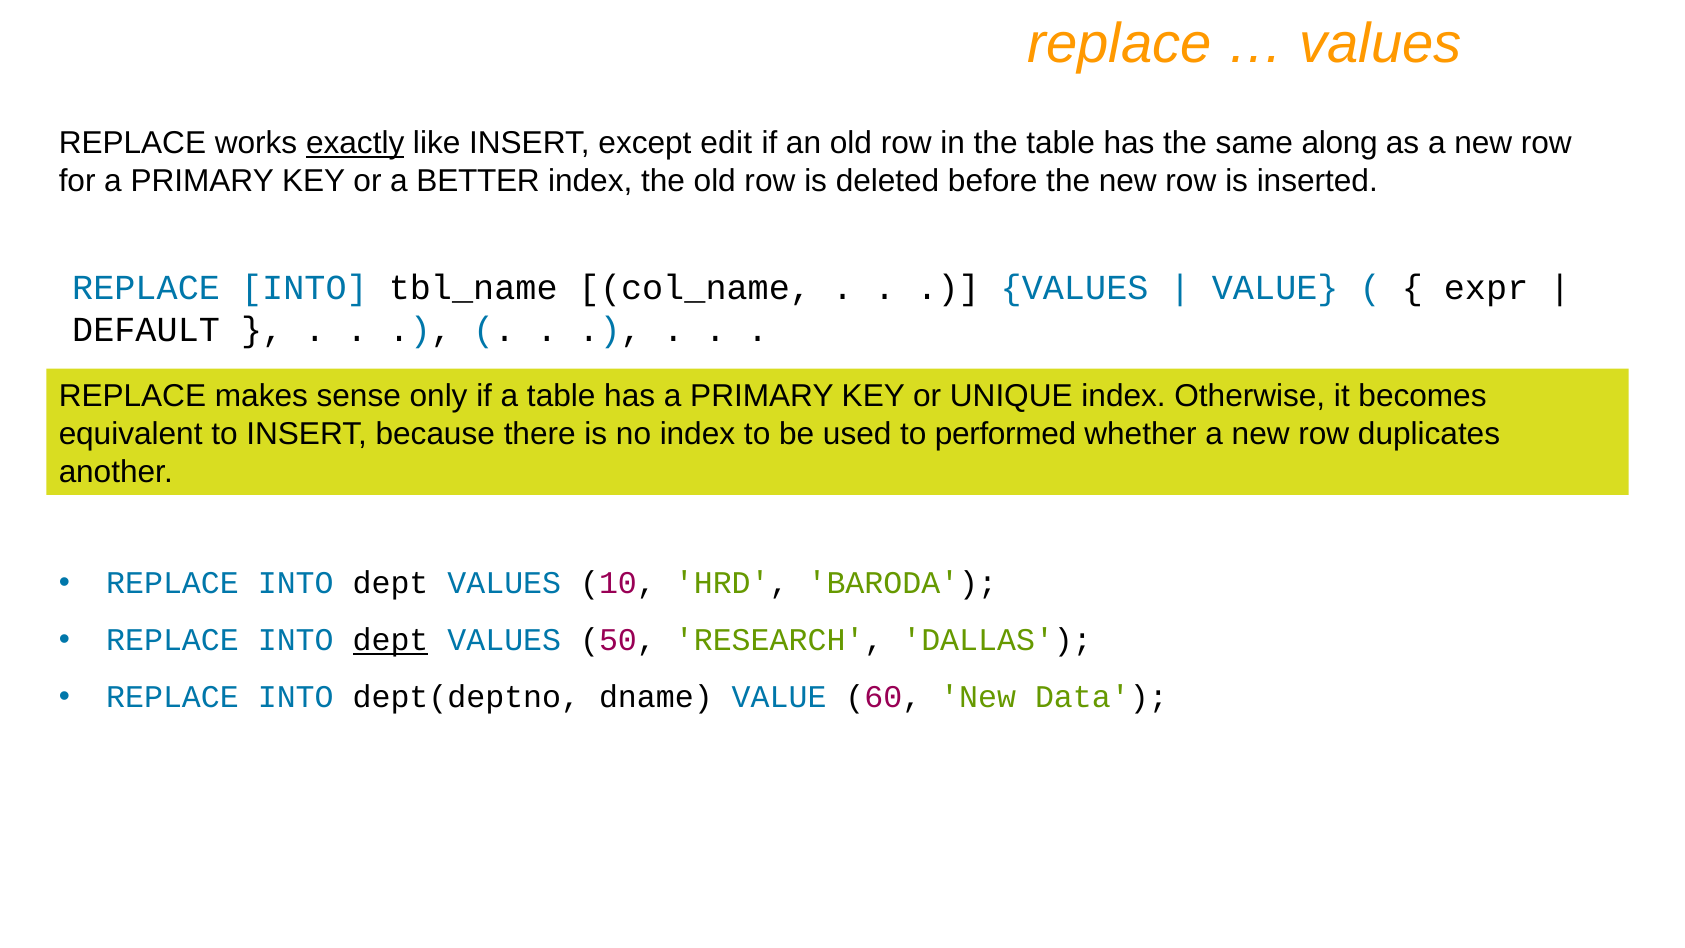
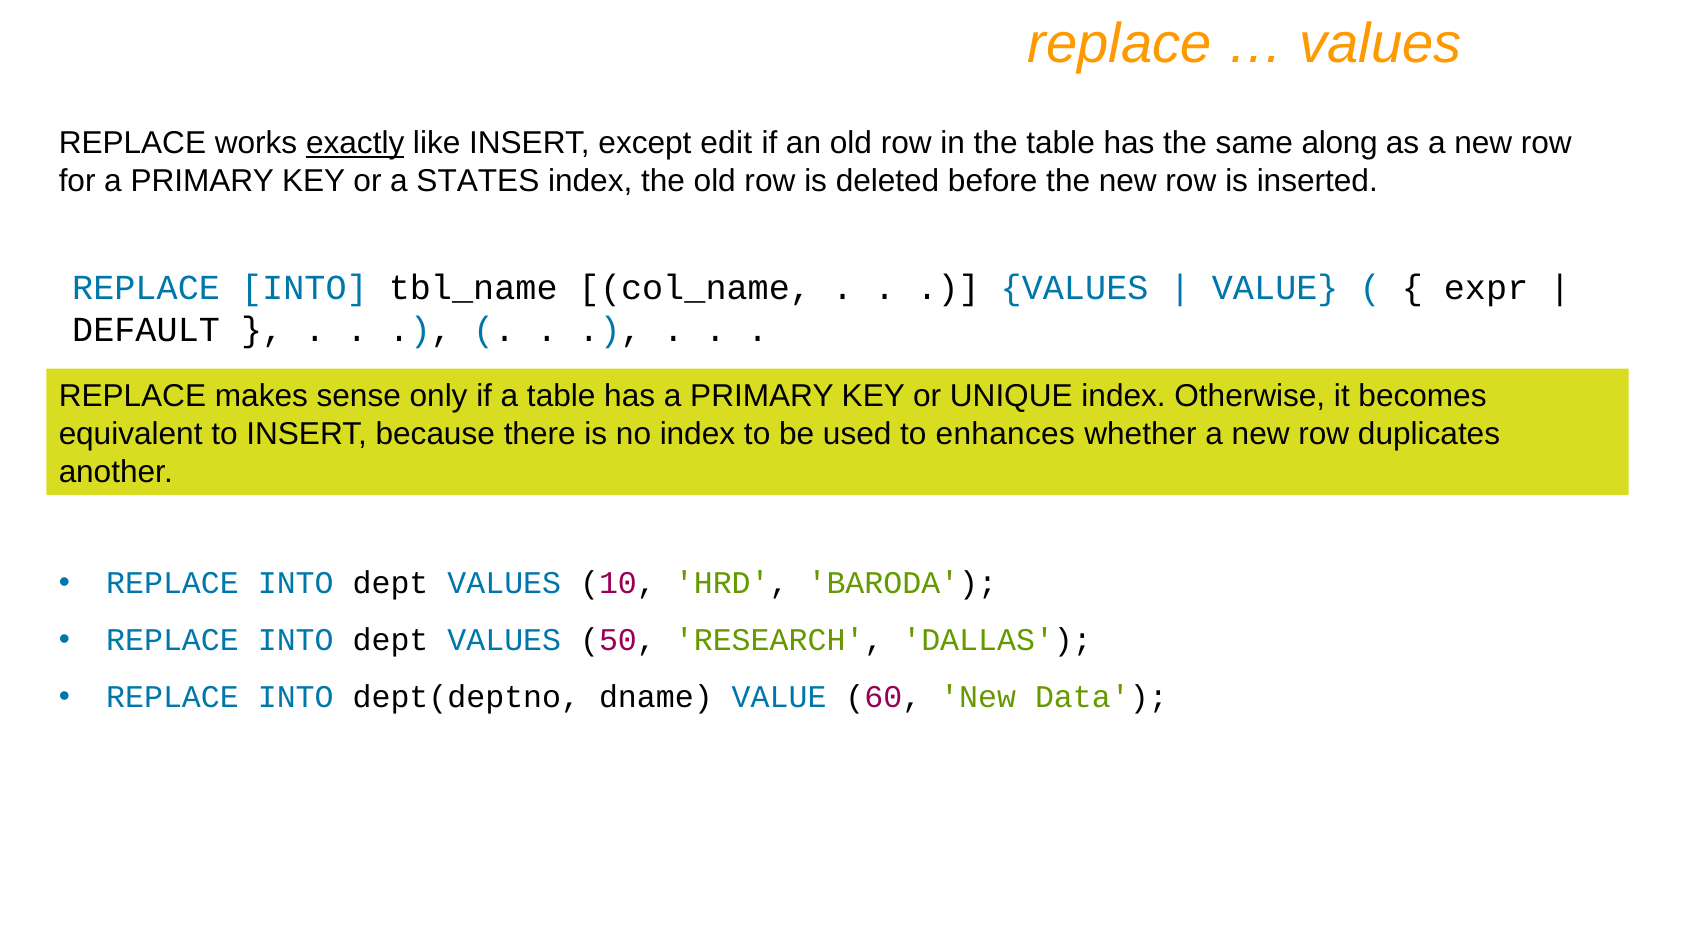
BETTER: BETTER -> STATES (478, 181)
performed: performed -> enhances (1005, 434)
dept underline: present -> none (391, 640)
